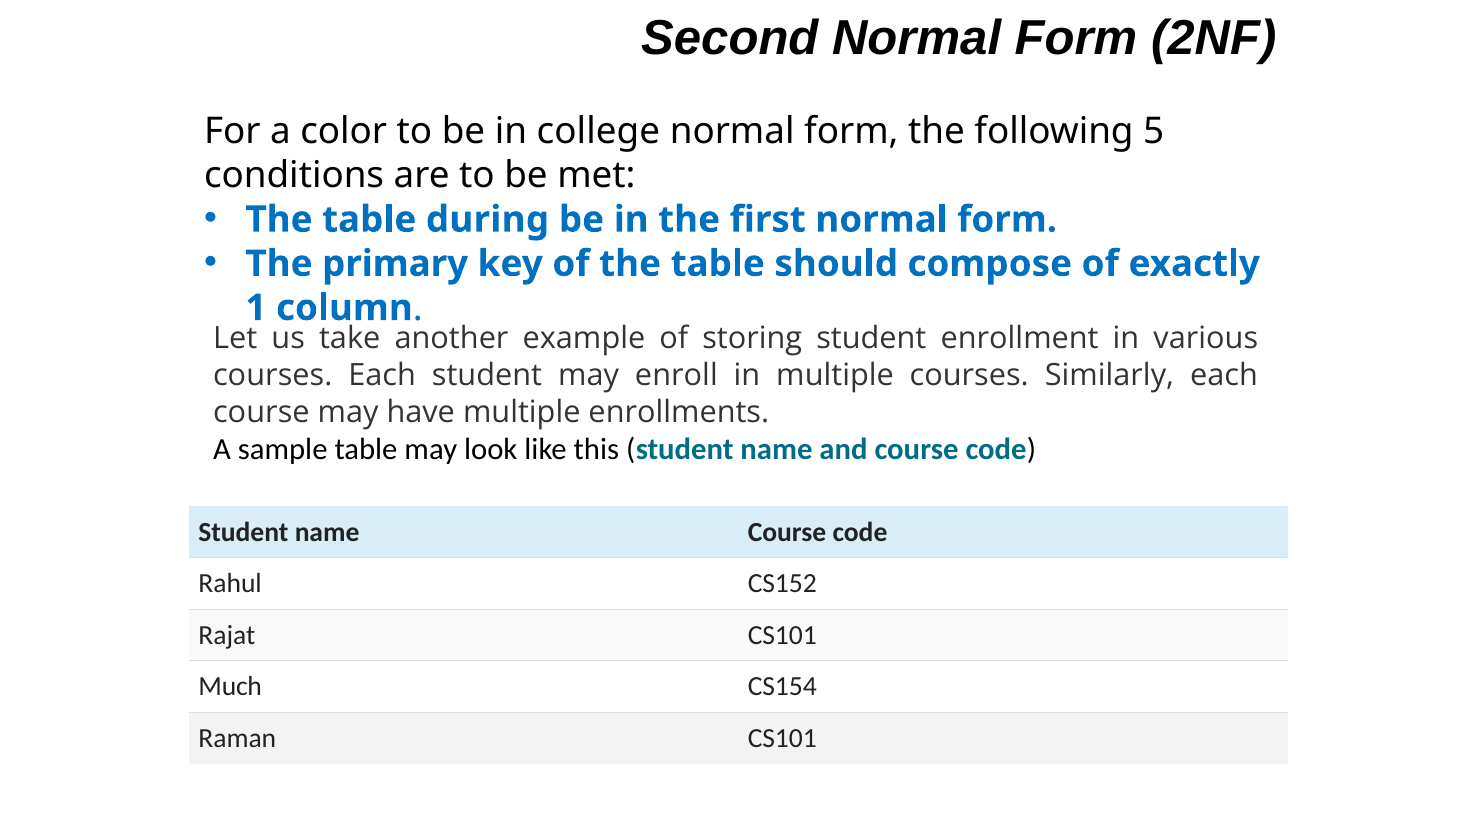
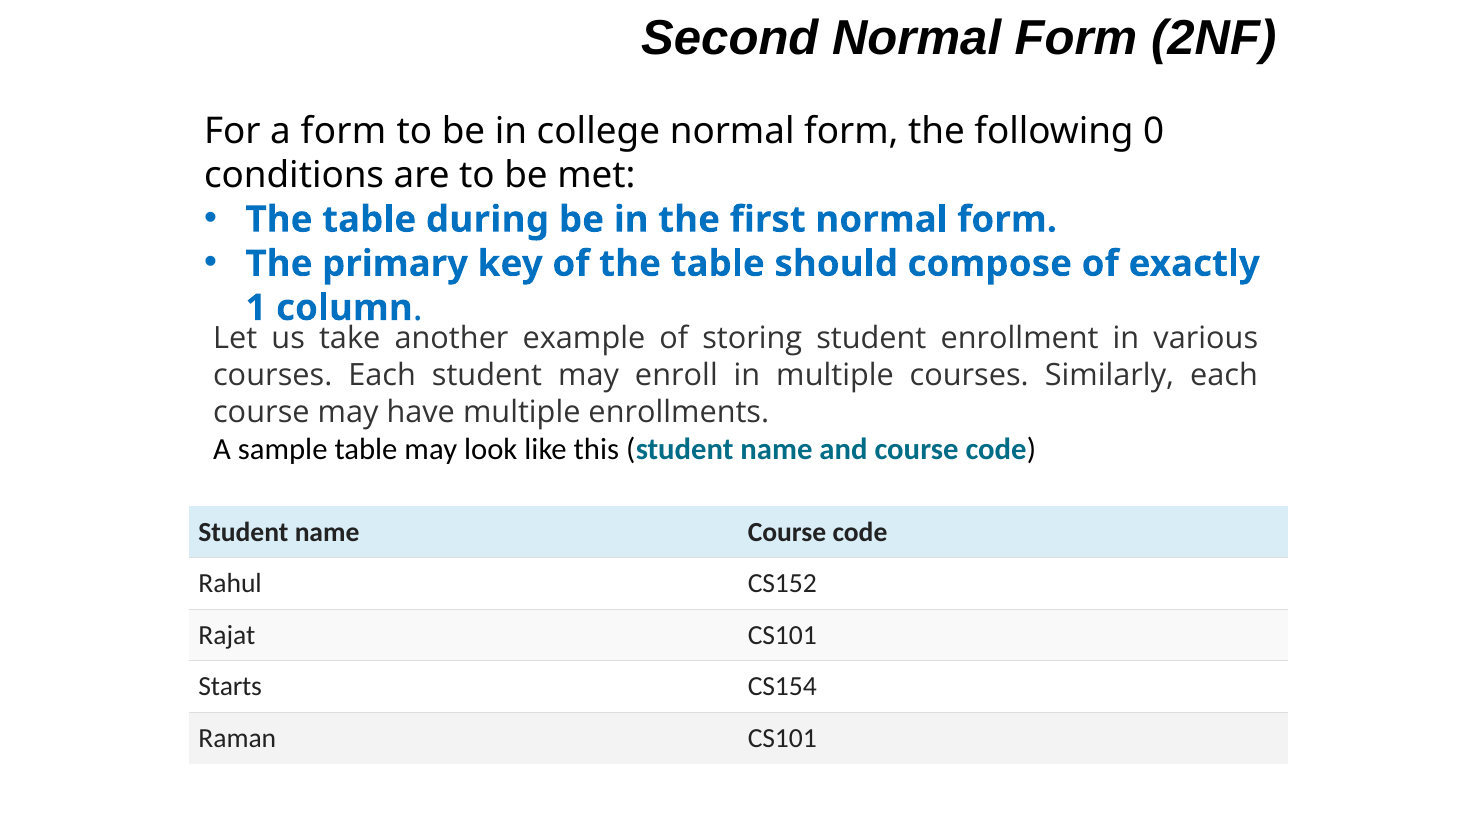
a color: color -> form (344, 131)
5: 5 -> 0 (1154, 131)
Much: Much -> Starts (230, 687)
